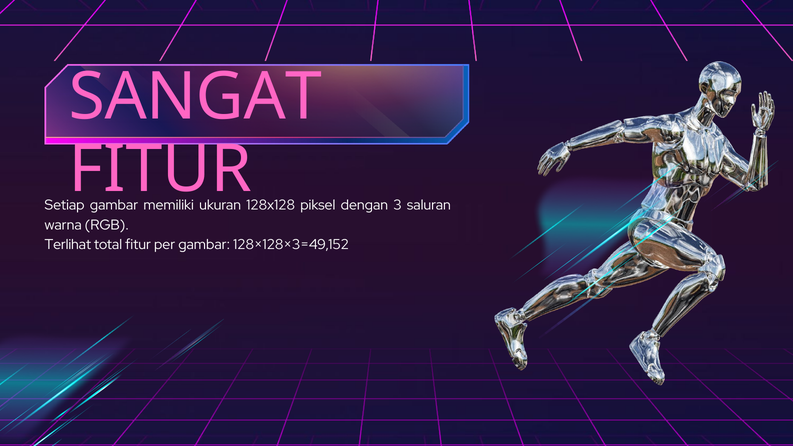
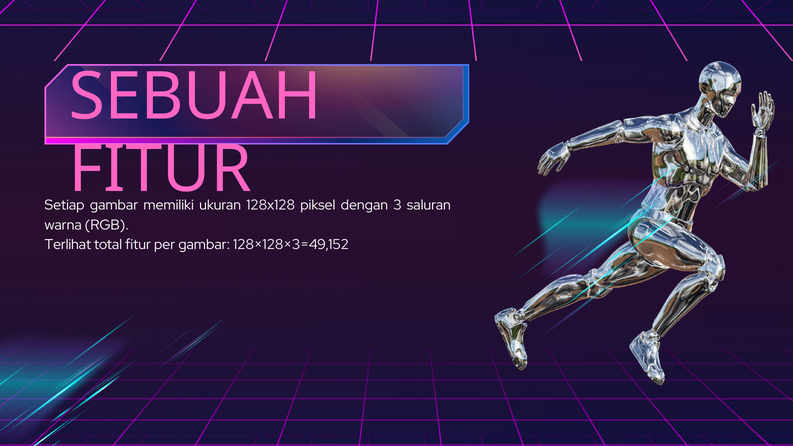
SANGAT: SANGAT -> SEBUAH (195, 97)
